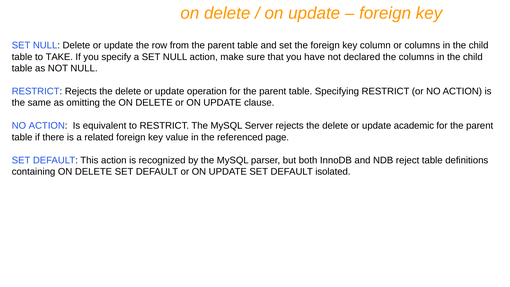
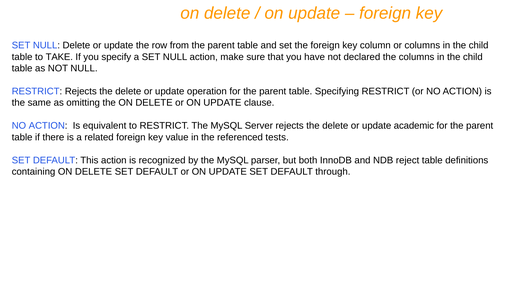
page: page -> tests (277, 137)
isolated: isolated -> through (333, 172)
